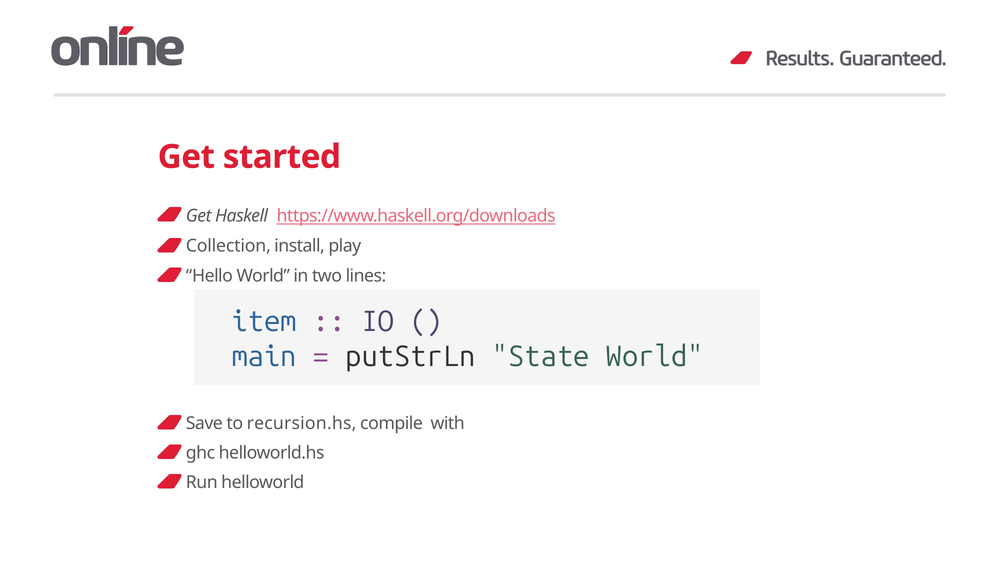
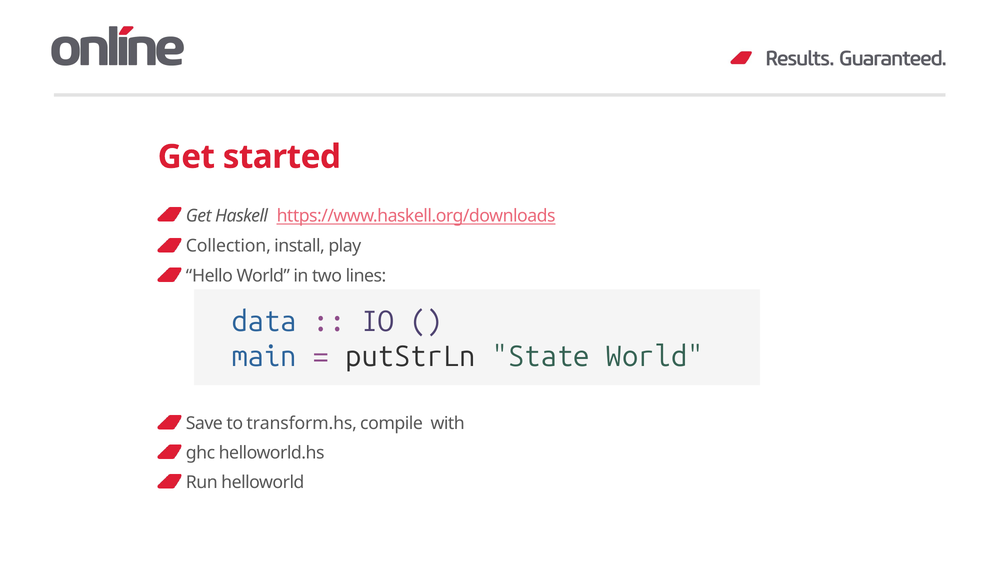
item: item -> data (264, 322)
recursion.hs: recursion.hs -> transform.hs (302, 423)
